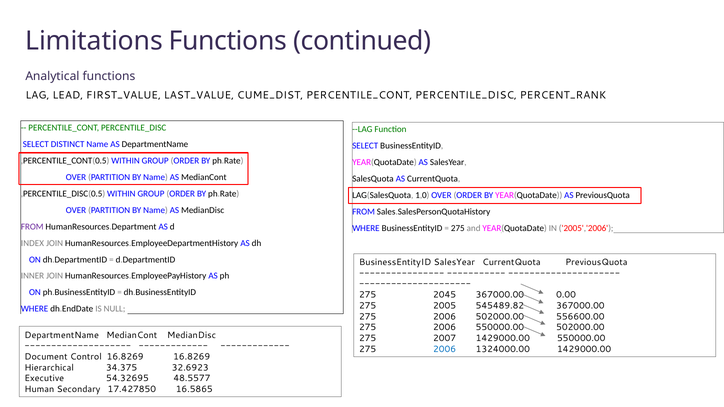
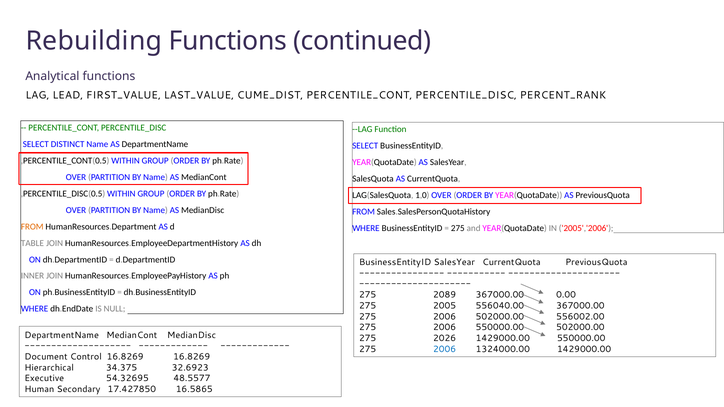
Limitations: Limitations -> Rebuilding (94, 41)
FROM colour: purple -> orange (32, 227)
INDEX: INDEX -> TABLE (32, 243)
2045: 2045 -> 2089 (445, 295)
545489.82: 545489.82 -> 556040.00 (500, 306)
556600.00: 556600.00 -> 556002.00 (580, 317)
2007: 2007 -> 2026 (445, 338)
